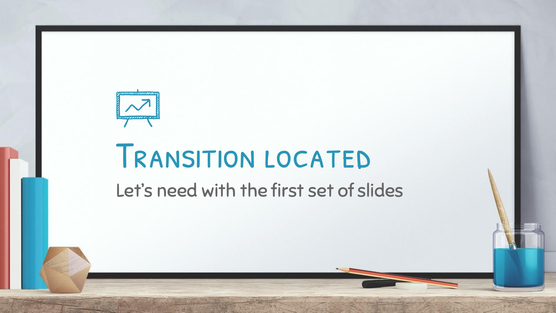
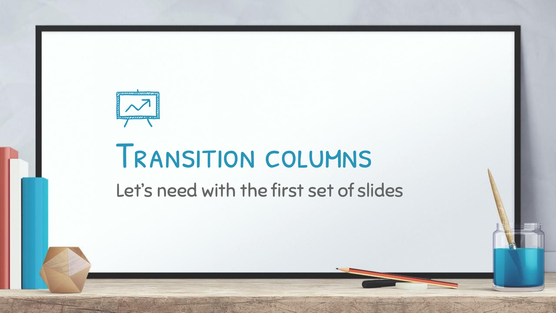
located: located -> columns (319, 155)
